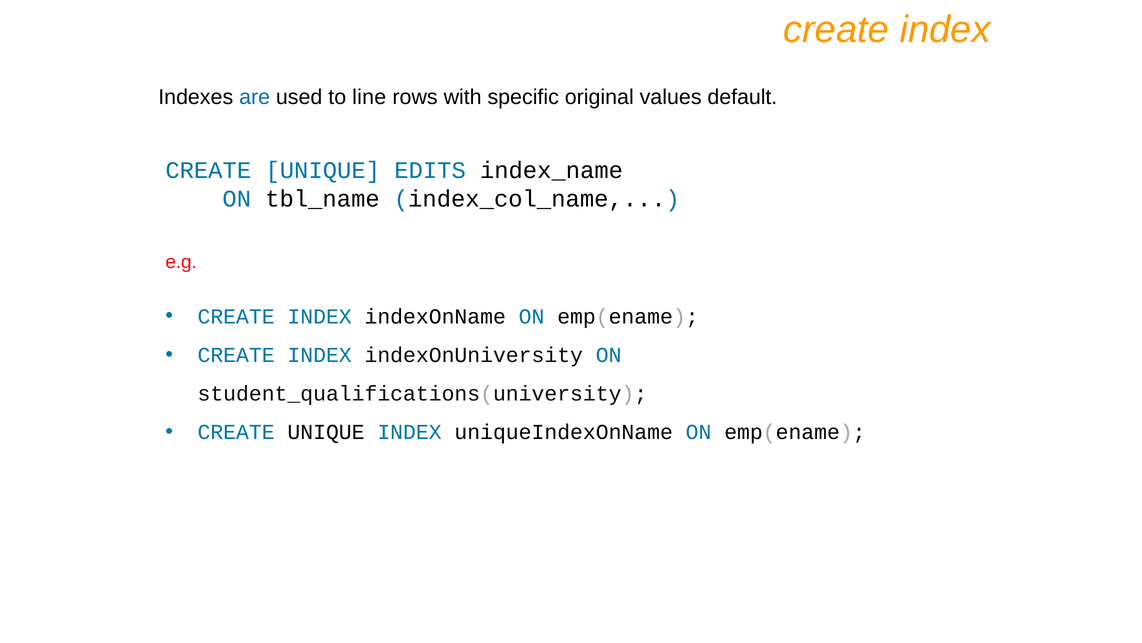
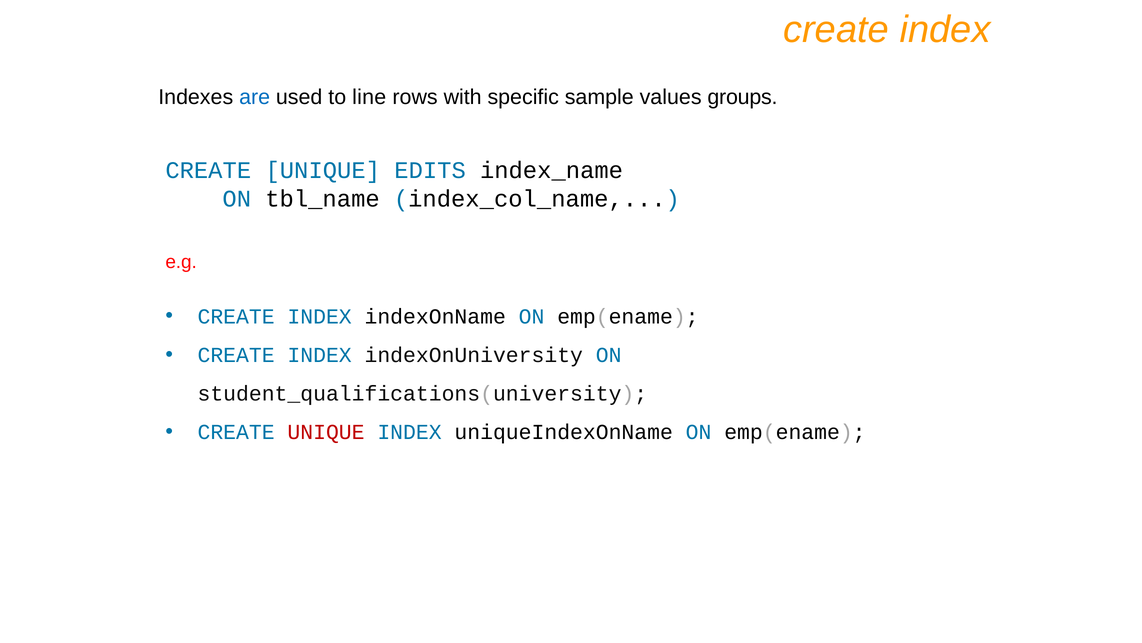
original: original -> sample (599, 97)
default: default -> groups (742, 97)
UNIQUE colour: black -> red (326, 432)
